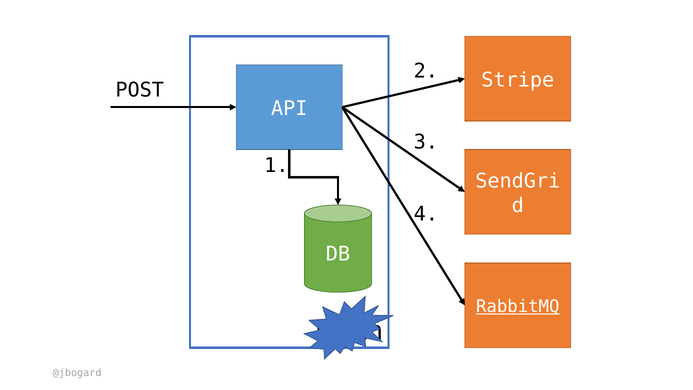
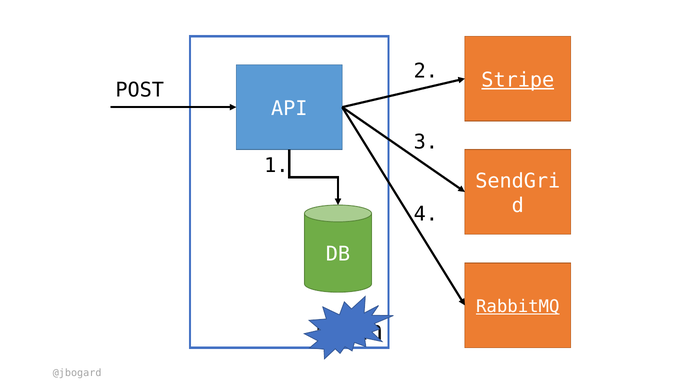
Stripe underline: none -> present (518, 80)
